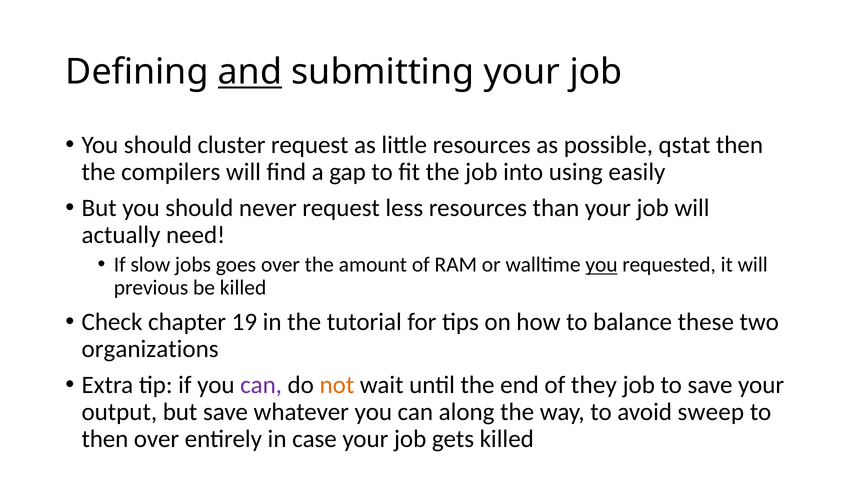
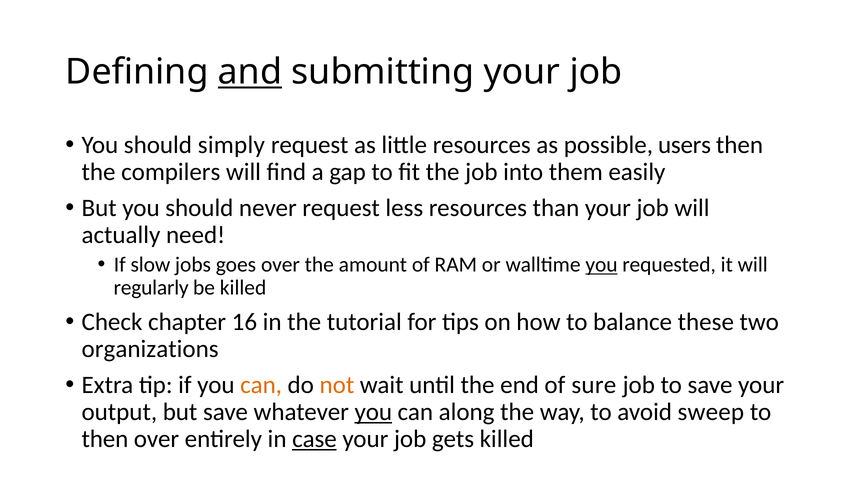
cluster: cluster -> simply (231, 145)
qstat: qstat -> users (685, 145)
using: using -> them (576, 172)
previous: previous -> regularly (151, 288)
19: 19 -> 16 (244, 322)
can colour: purple -> orange (261, 385)
they: they -> sure (594, 385)
you underline: none -> present (373, 412)
case underline: none -> present (314, 439)
